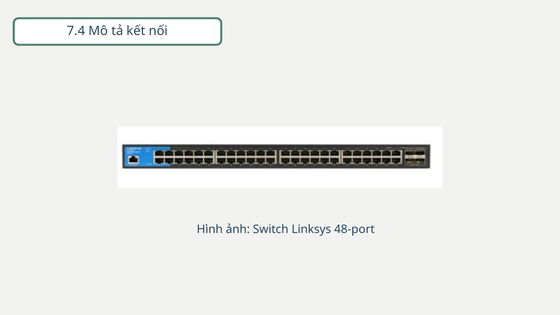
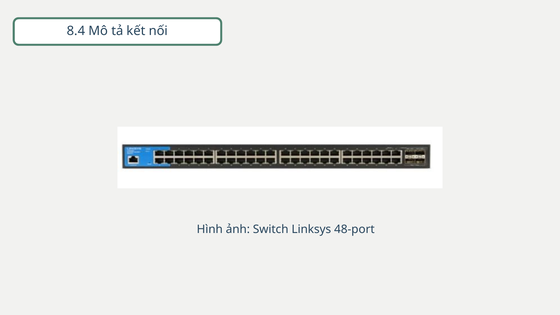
7.4: 7.4 -> 8.4 (76, 31)
